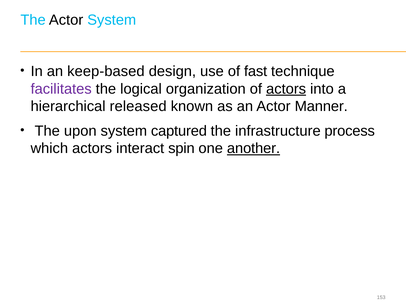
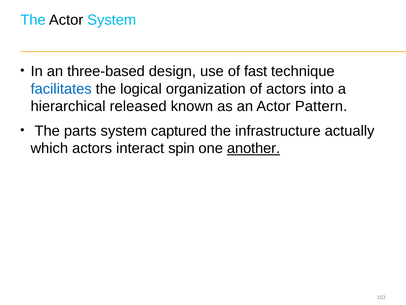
keep-based: keep-based -> three-based (106, 71)
facilitates colour: purple -> blue (61, 89)
actors underline: present -> none (286, 89)
Manner: Manner -> Pattern (321, 106)
upon: upon -> parts (80, 131)
process: process -> actually (350, 131)
